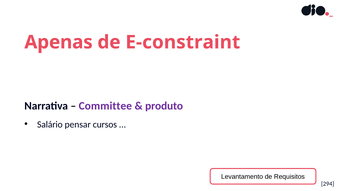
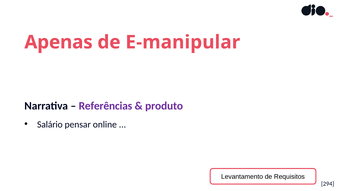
E-constraint: E-constraint -> E-manipular (183, 42)
Committee: Committee -> Referências (105, 106)
cursos: cursos -> online (105, 124)
